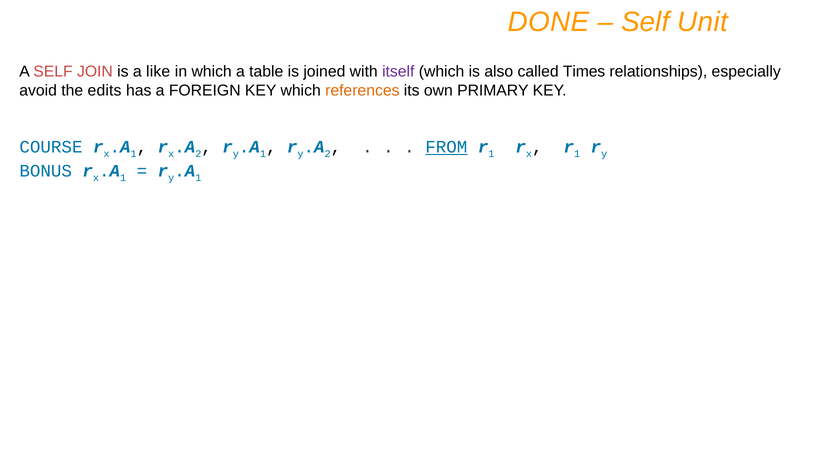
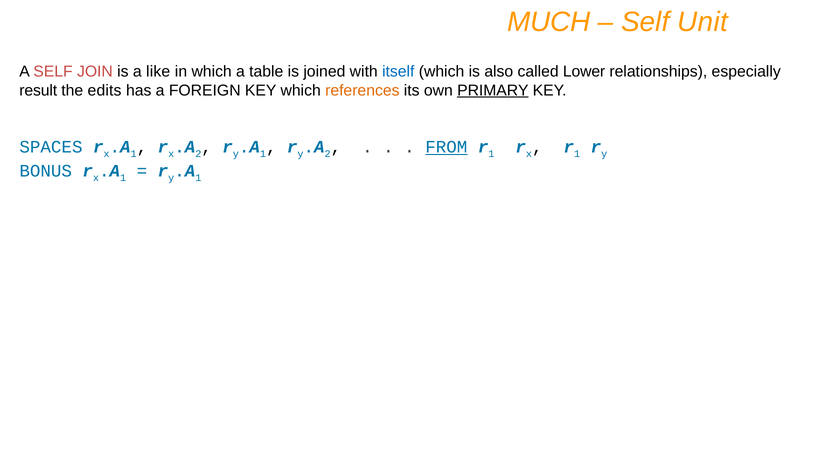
DONE: DONE -> MUCH (549, 22)
itself colour: purple -> blue (398, 71)
Times: Times -> Lower (584, 71)
avoid: avoid -> result (38, 90)
PRIMARY underline: none -> present (493, 90)
COURSE: COURSE -> SPACES (51, 147)
